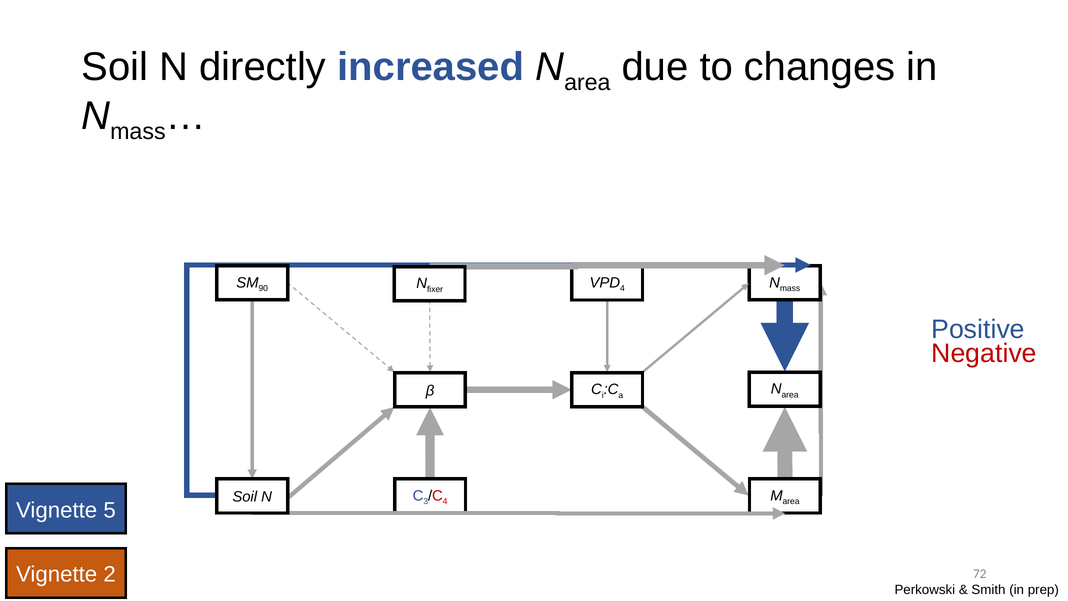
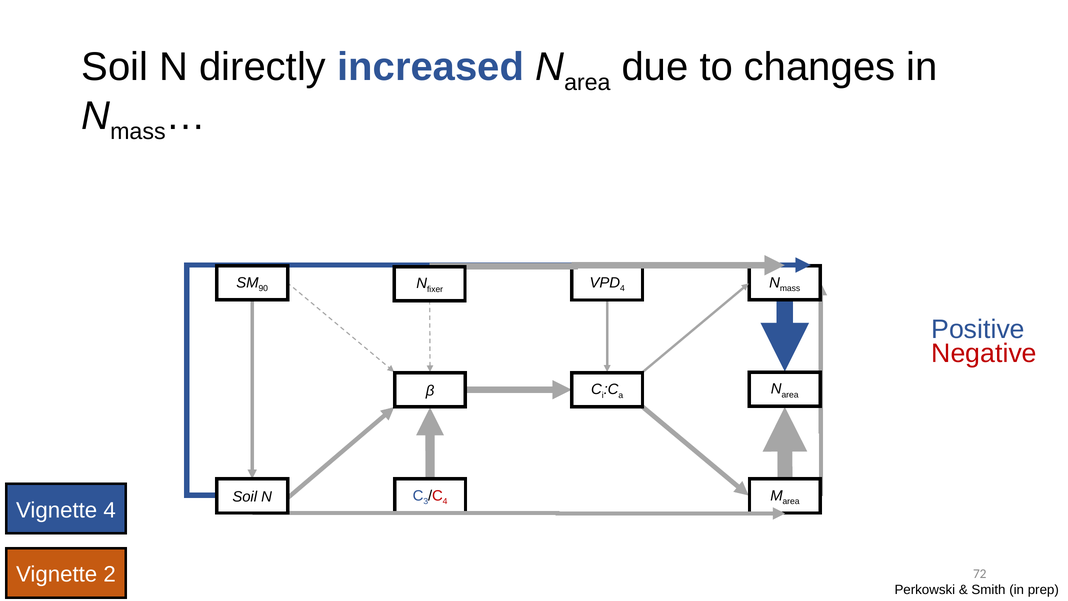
Vignette 5: 5 -> 4 (110, 510)
